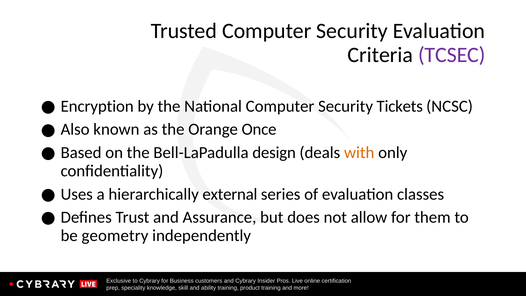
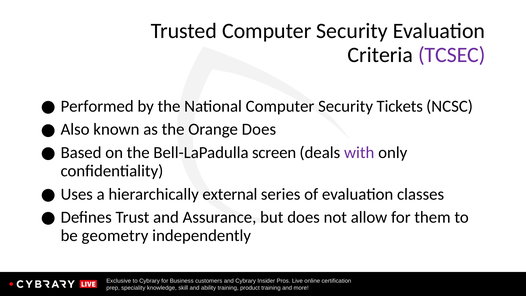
Encryption: Encryption -> Performed (97, 106)
Orange Once: Once -> Does (259, 129)
design: design -> screen (274, 153)
with colour: orange -> purple (359, 153)
